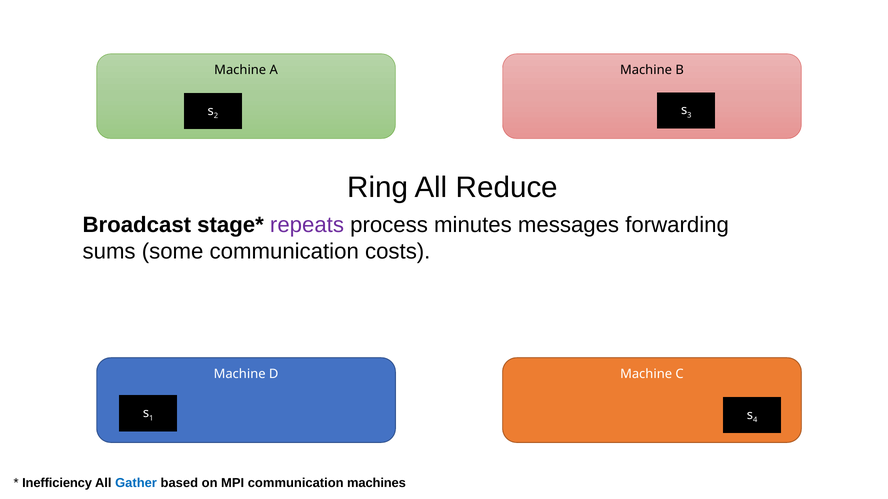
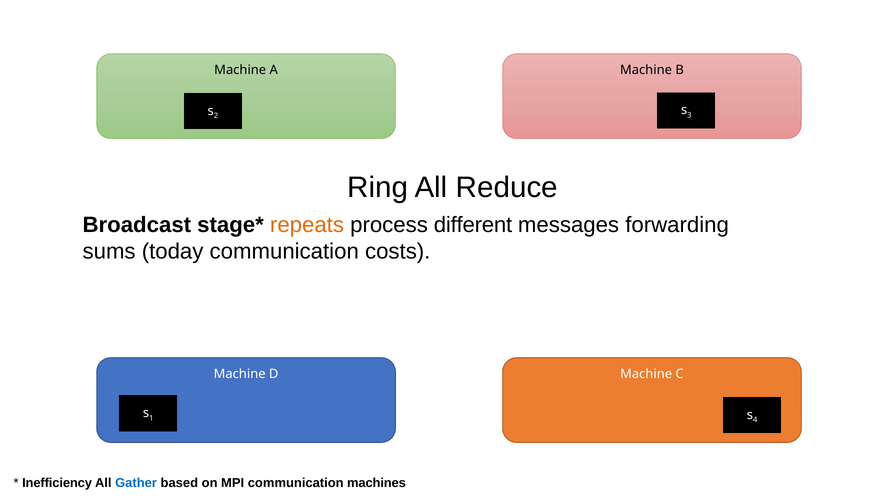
repeats colour: purple -> orange (307, 225)
minutes: minutes -> different (473, 225)
some: some -> today (173, 252)
